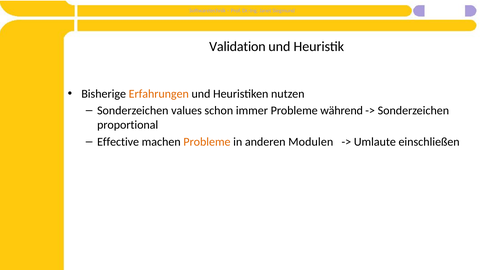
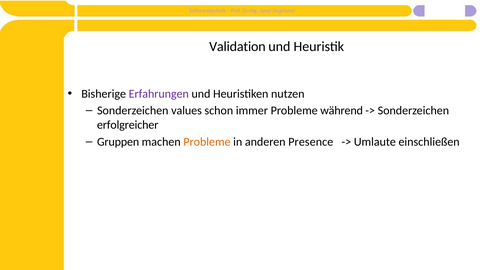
Erfahrungen colour: orange -> purple (159, 94)
proportional: proportional -> erfolgreicher (128, 125)
Effective: Effective -> Gruppen (118, 142)
Modulen: Modulen -> Presence (311, 142)
